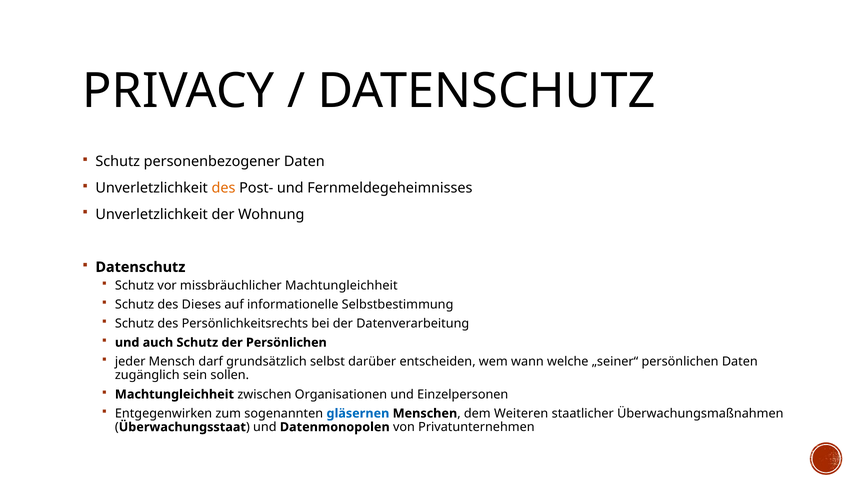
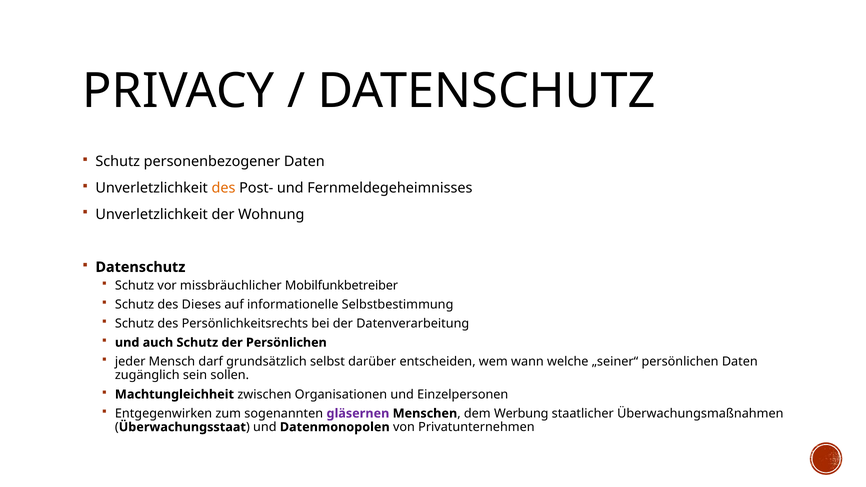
missbräuchlicher Machtungleichheit: Machtungleichheit -> Mobilfunkbetreiber (341, 285)
gläsernen colour: blue -> purple (358, 414)
Weiteren: Weiteren -> Werbung (521, 414)
